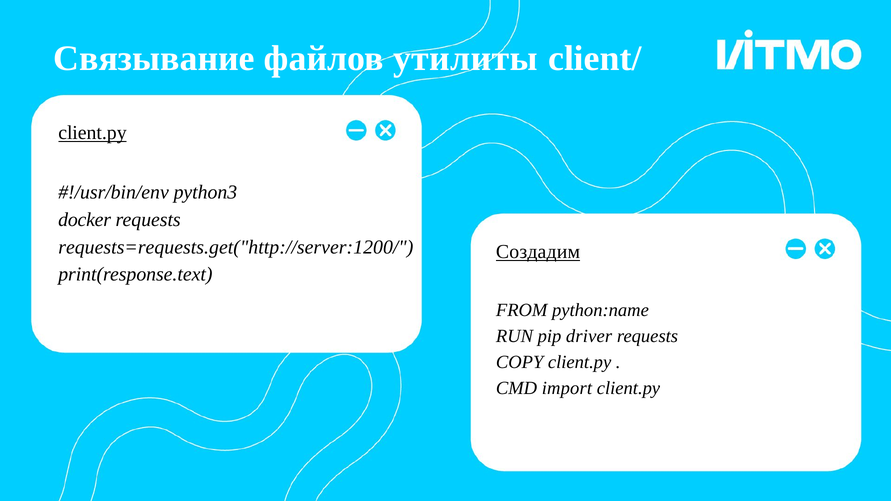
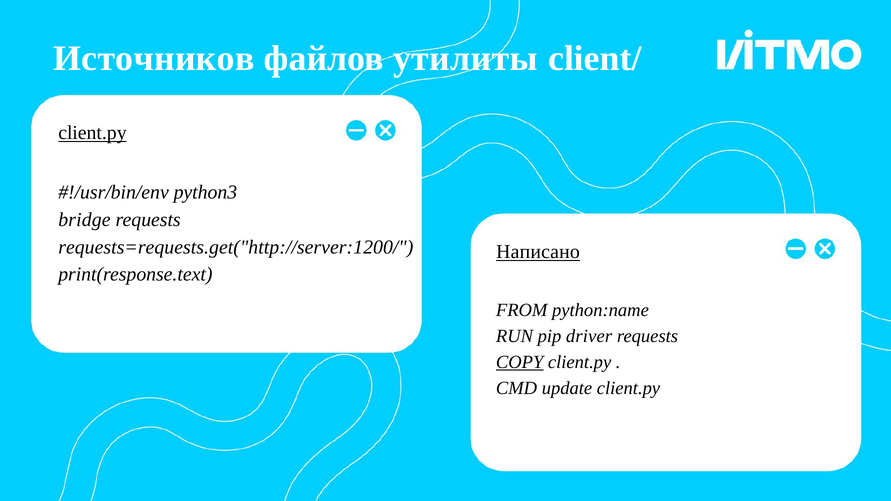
Связывание: Связывание -> Источников (154, 58)
docker: docker -> bridge (84, 220)
Создадим: Создадим -> Написано (538, 252)
COPY underline: none -> present (520, 362)
import: import -> update (567, 388)
